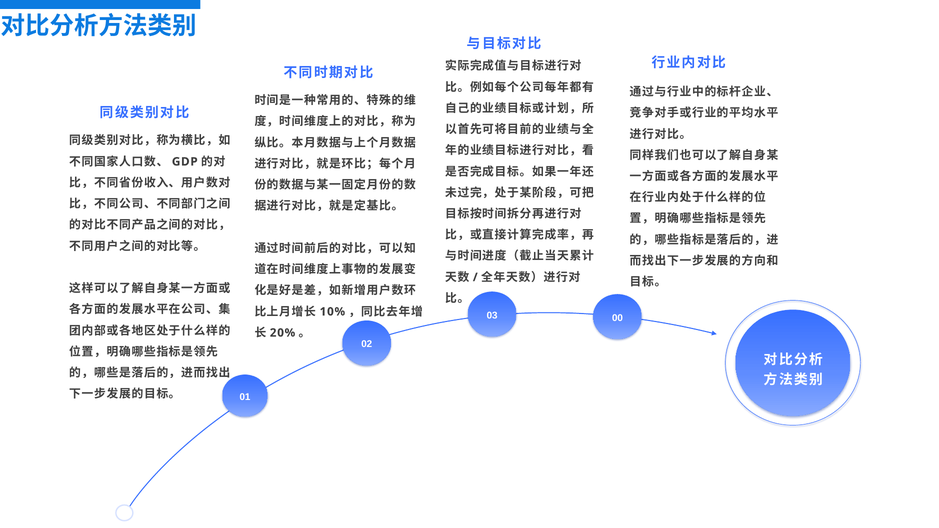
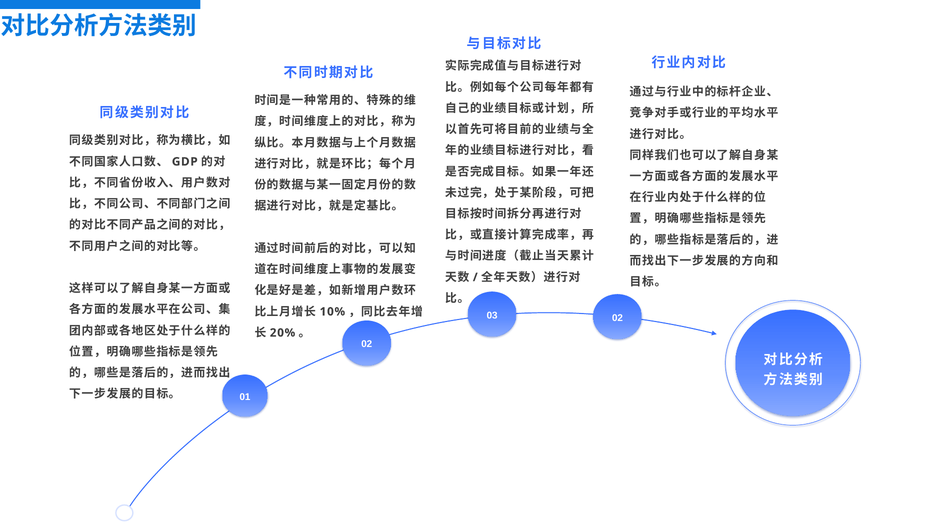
03 00: 00 -> 02 (617, 318)
